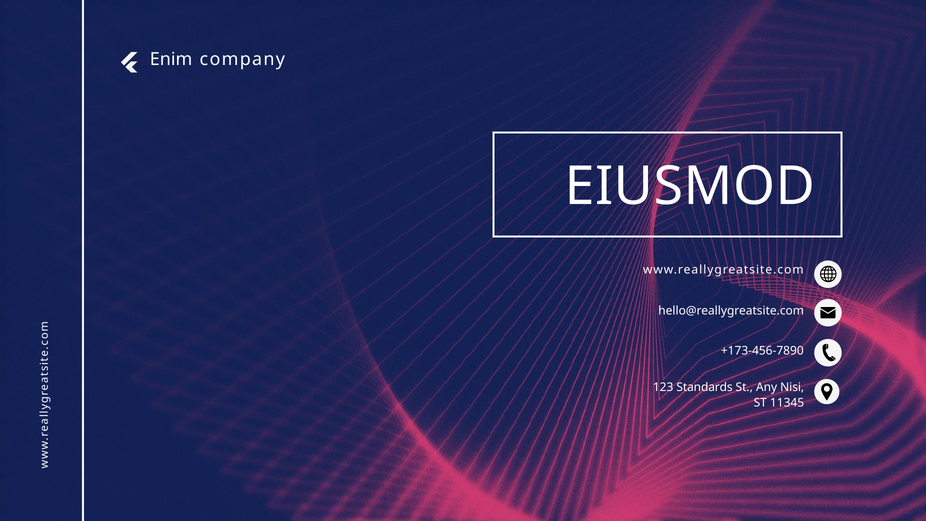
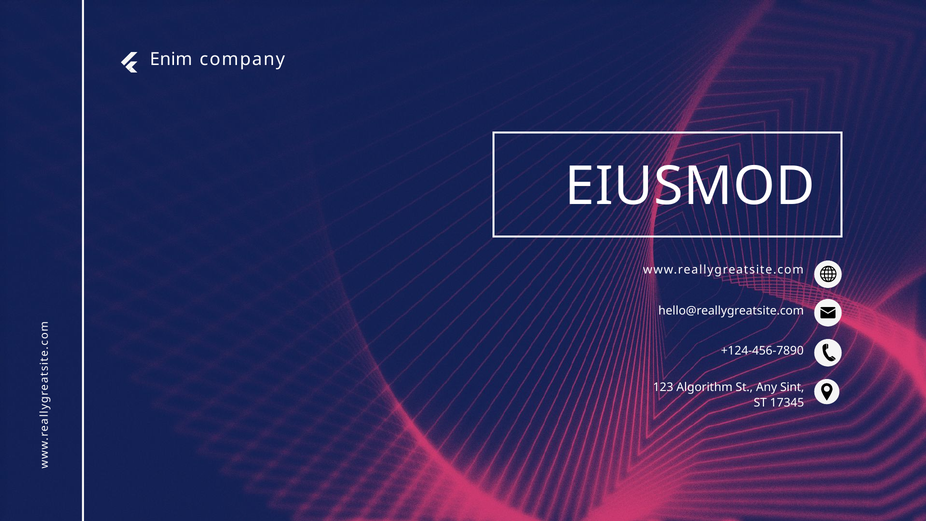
+173-456-7890: +173-456-7890 -> +124-456-7890 (762, 351)
Standards: Standards -> Algorithm (705, 387)
Nisi: Nisi -> Sint (792, 387)
11345: 11345 -> 17345 (787, 403)
